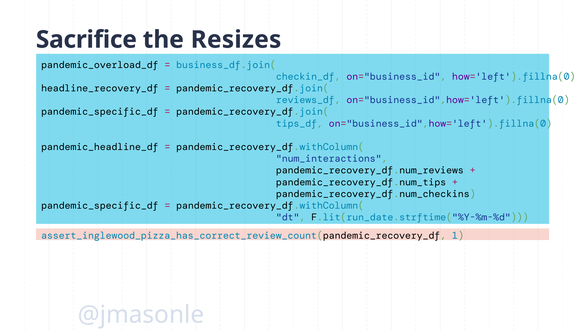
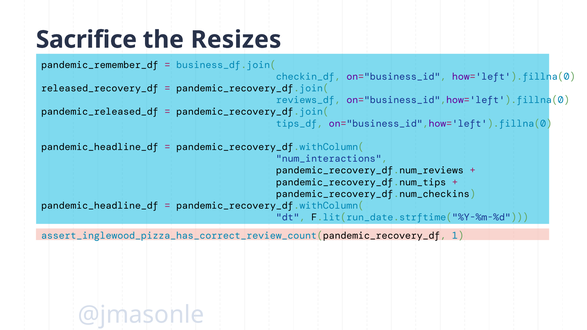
pandemic_overload_df: pandemic_overload_df -> pandemic_remember_df (100, 65)
headline_recovery_df: headline_recovery_df -> released_recovery_df (100, 88)
pandemic_specific_df: pandemic_specific_df -> pandemic_released_df (100, 112)
pandemic_specific_df: pandemic_specific_df -> pandemic_headline_df (100, 206)
